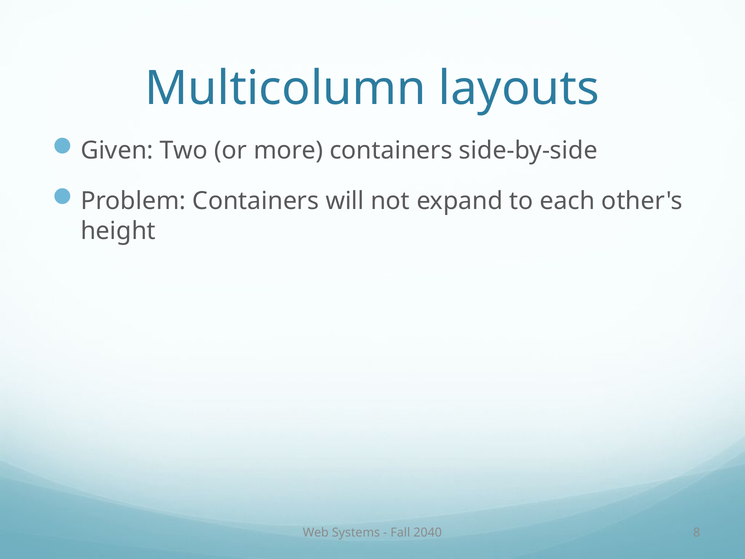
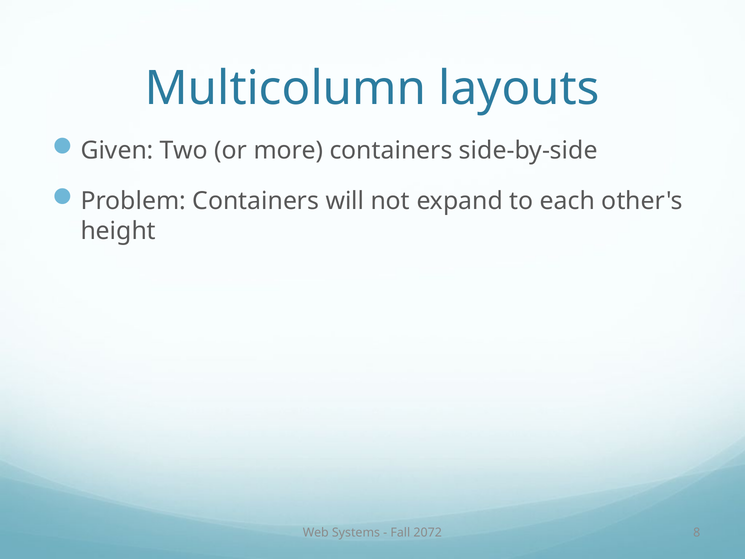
2040: 2040 -> 2072 (428, 533)
